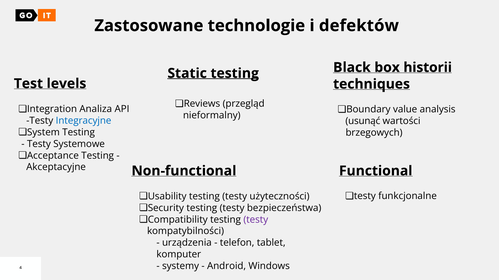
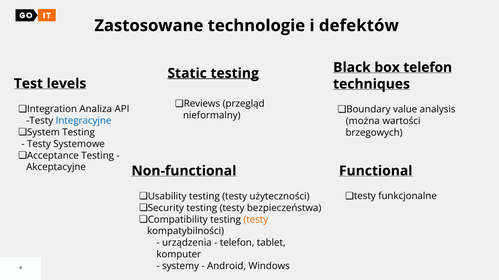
box historii: historii -> telefon (428, 68)
usunąć: usunąć -> można (363, 121)
testy colour: purple -> orange (256, 220)
